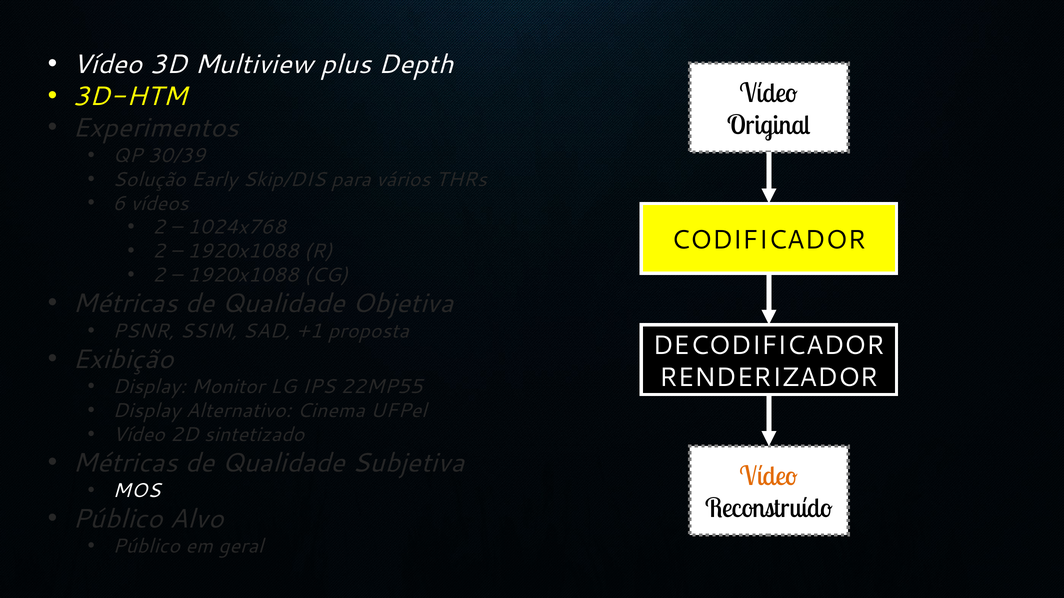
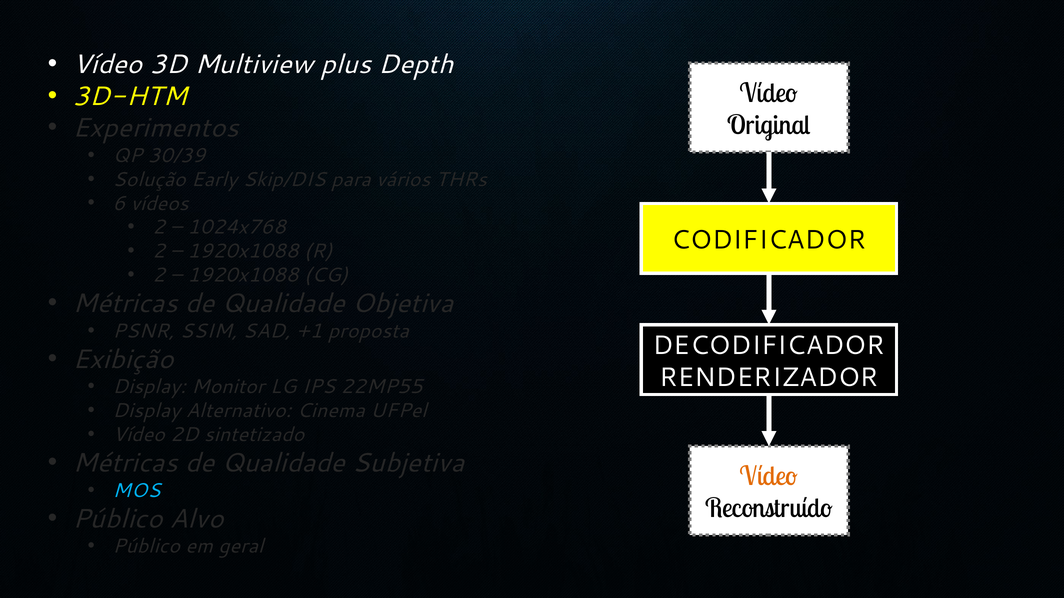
MOS colour: white -> light blue (137, 491)
